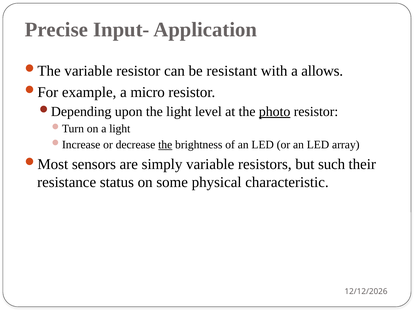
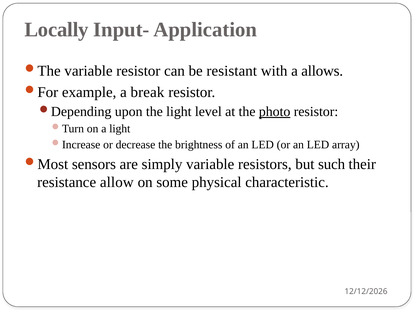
Precise: Precise -> Locally (56, 30)
micro: micro -> break (147, 92)
the underline: present -> none (165, 144)
status: status -> allow (117, 182)
